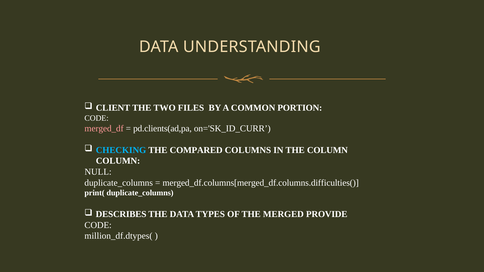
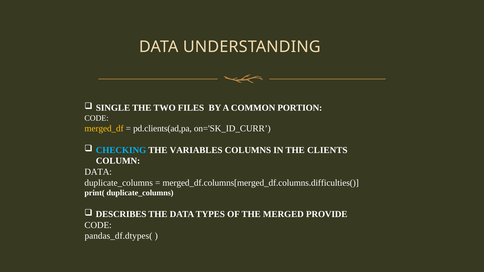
CLIENT: CLIENT -> SINGLE (113, 108)
merged_df colour: pink -> yellow (104, 128)
COMPARED: COMPARED -> VARIABLES (196, 150)
THE COLUMN: COLUMN -> CLIENTS (327, 150)
NULL: NULL -> DATA (98, 172)
million_df.dtypes(: million_df.dtypes( -> pandas_df.dtypes( (118, 236)
